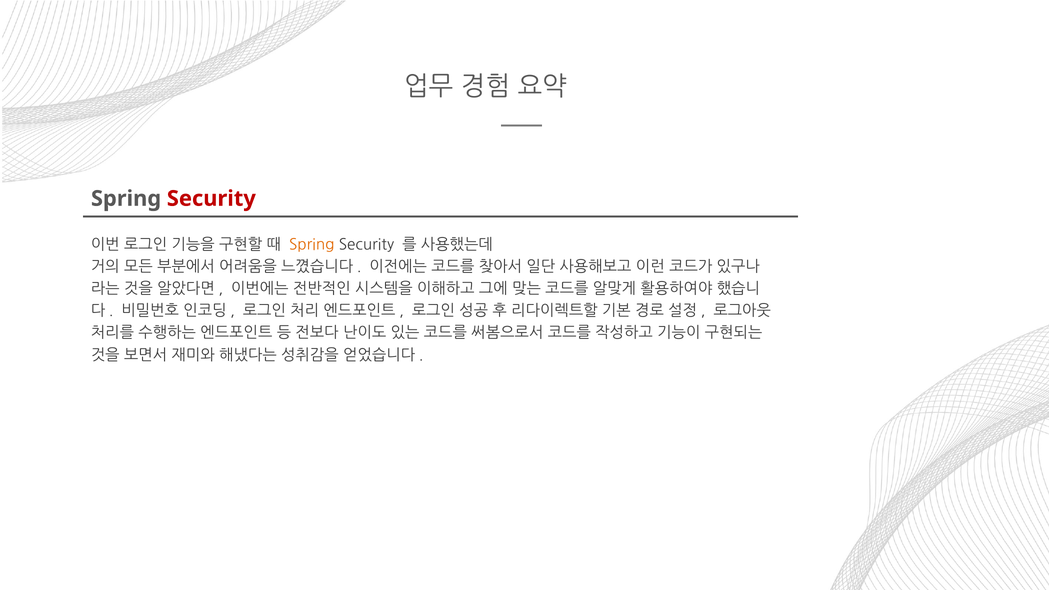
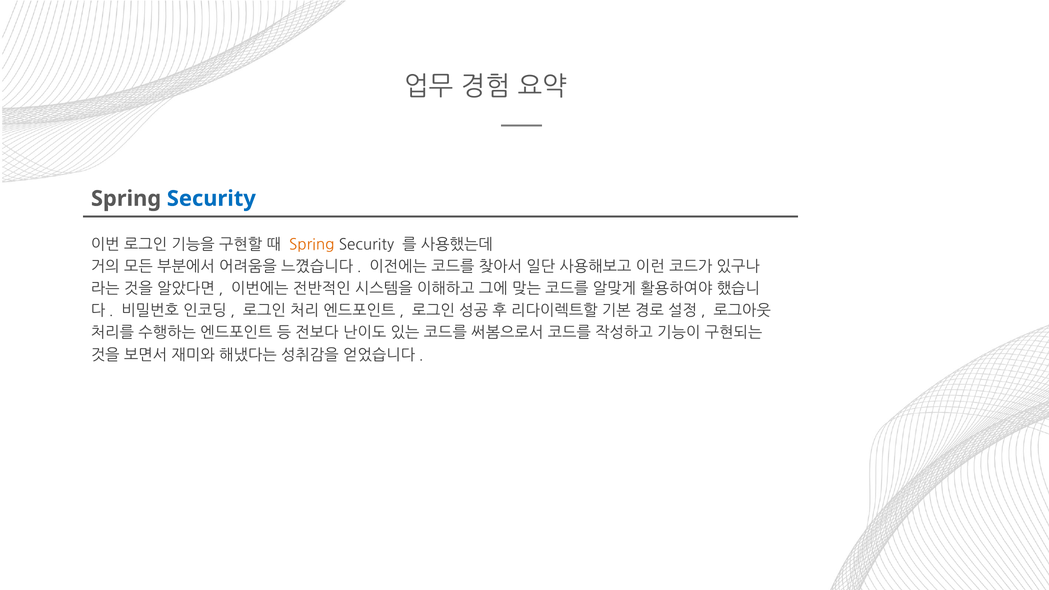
Security colour: red -> blue (211, 199)
